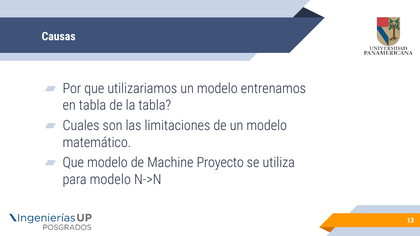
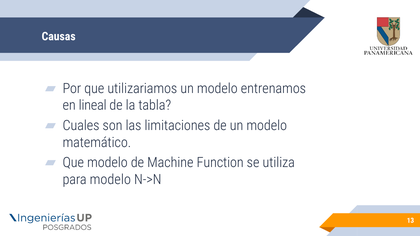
en tabla: tabla -> lineal (93, 105)
Proyecto: Proyecto -> Function (220, 163)
